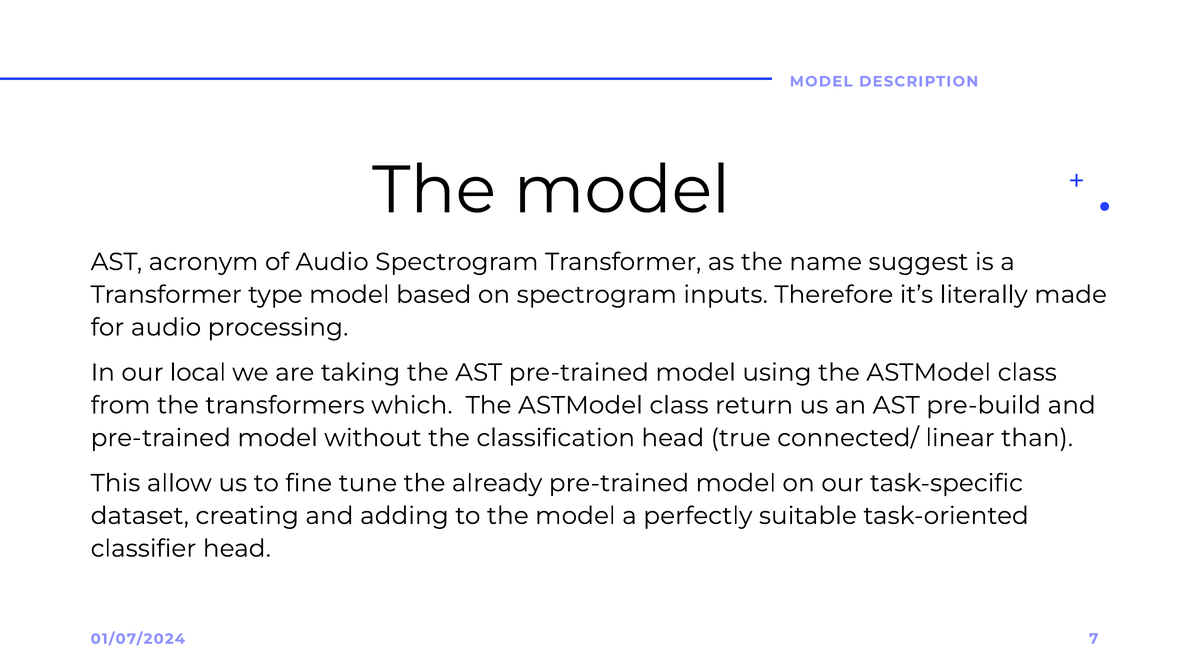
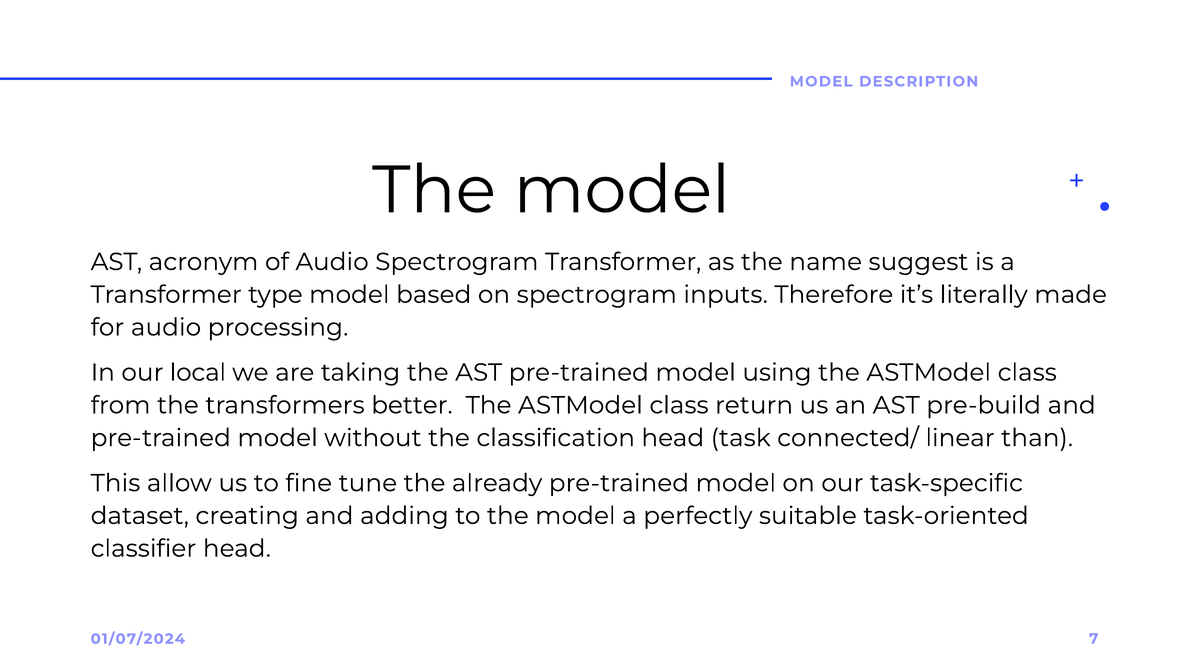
which: which -> better (412, 405)
true: true -> task (741, 438)
